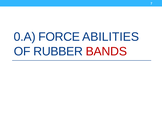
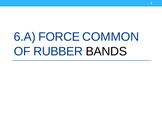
0.A: 0.A -> 6.A (25, 37)
ABILITIES: ABILITIES -> COMMON (111, 37)
BANDS colour: red -> black (106, 51)
